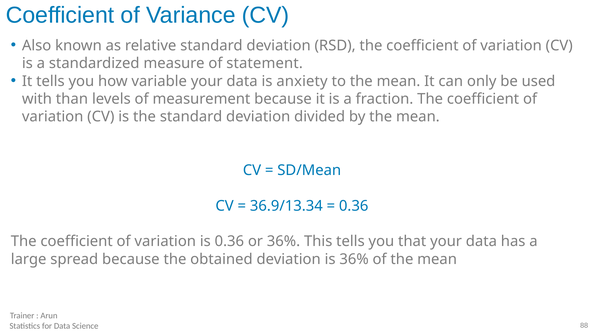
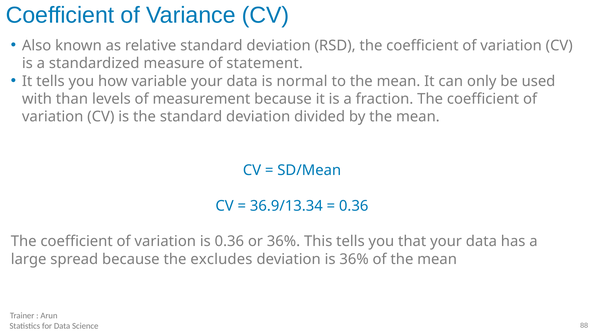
anxiety: anxiety -> normal (302, 81)
obtained: obtained -> excludes (221, 259)
